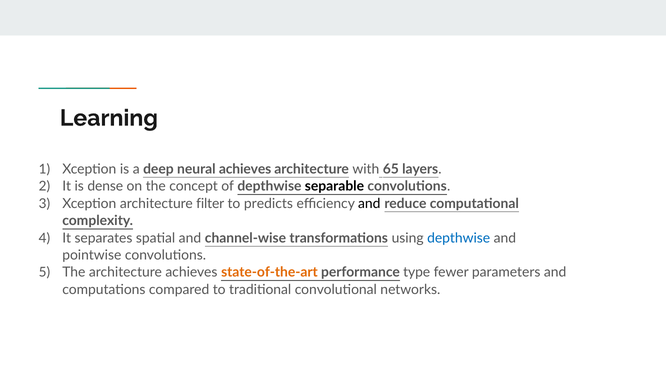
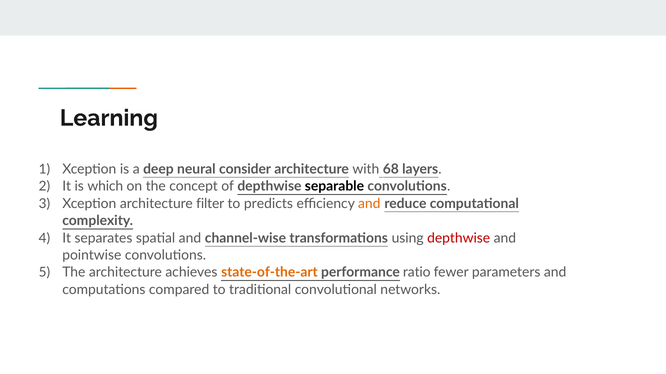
neural achieves: achieves -> consider (245, 169)
65: 65 -> 68 (391, 169)
dense: dense -> which (105, 187)
and colour: black -> orange (369, 204)
depthwise colour: blue -> red (459, 238)
type: type -> ratio (417, 273)
